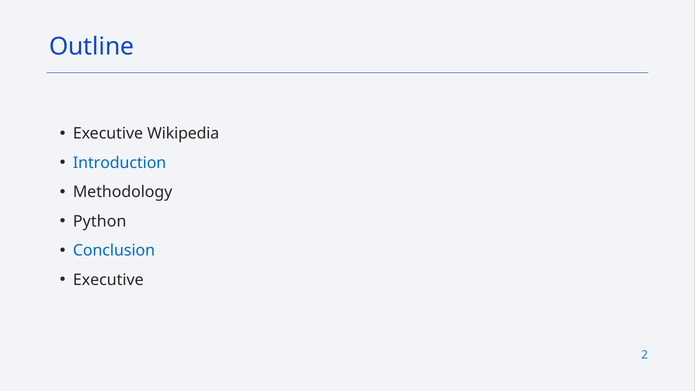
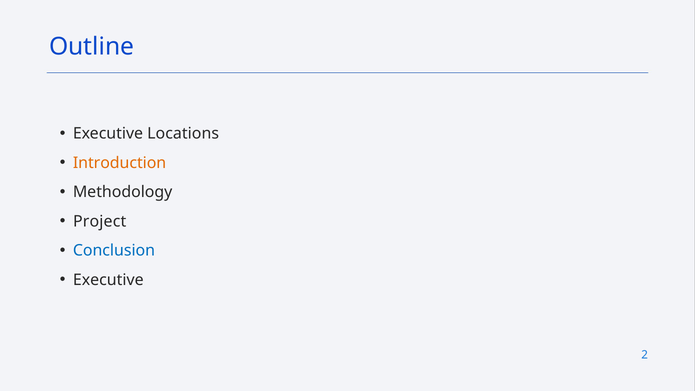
Wikipedia: Wikipedia -> Locations (183, 134)
Introduction colour: blue -> orange (120, 163)
Python: Python -> Project (100, 221)
